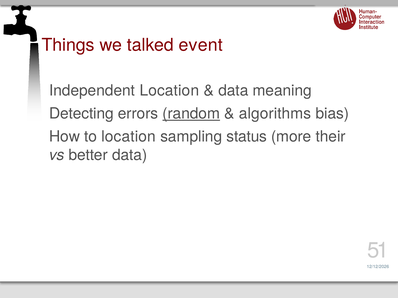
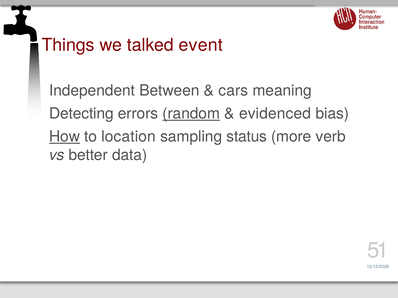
Independent Location: Location -> Between (169, 91)
data: data -> cars (233, 91)
algorithms: algorithms -> evidenced (275, 114)
How underline: none -> present (65, 137)
their: their -> verb (331, 137)
